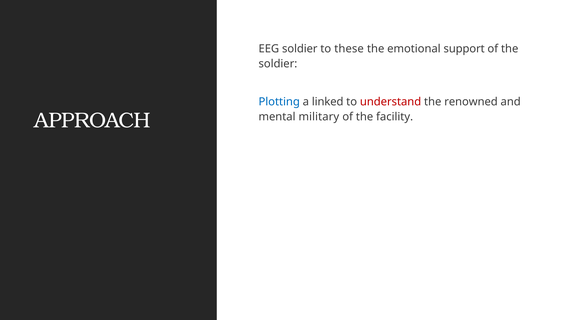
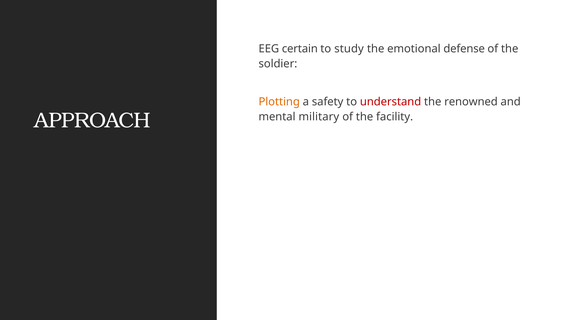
EEG soldier: soldier -> certain (300, 49)
these: these -> study (349, 49)
support: support -> defense (464, 49)
Plotting colour: blue -> orange (279, 102)
linked: linked -> safety (328, 102)
